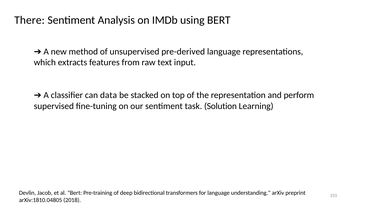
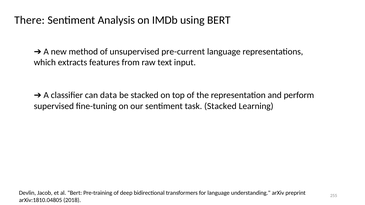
pre-derived: pre-derived -> pre-current (183, 52)
task Solution: Solution -> Stacked (220, 106)
